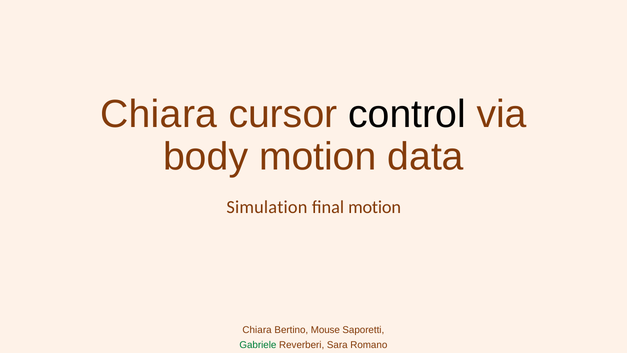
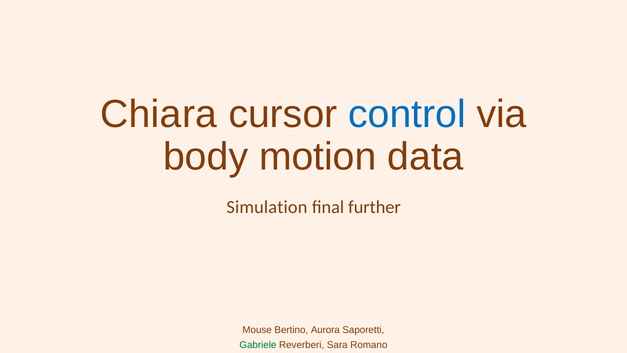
control colour: black -> blue (407, 114)
final motion: motion -> further (374, 207)
Chiara: Chiara -> Mouse (257, 330)
Mouse: Mouse -> Aurora (325, 330)
